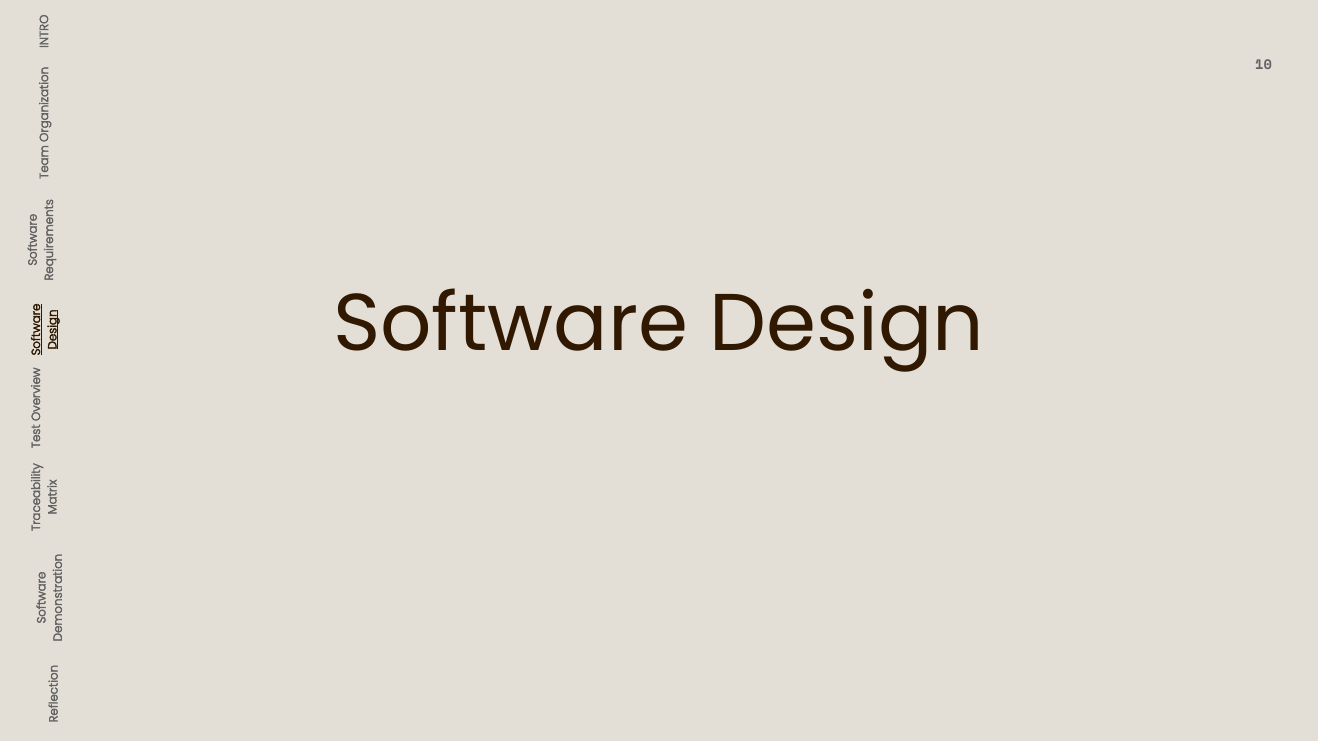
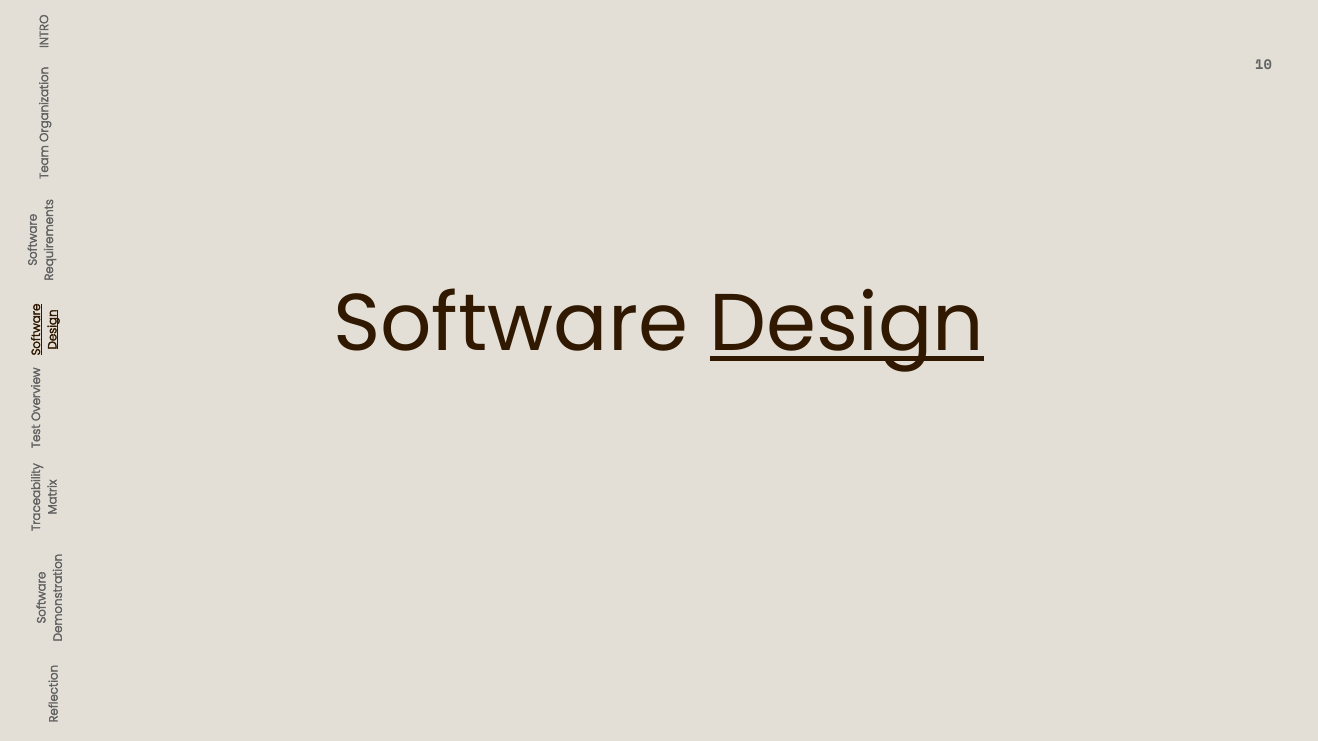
Design underline: none -> present (847, 324)
